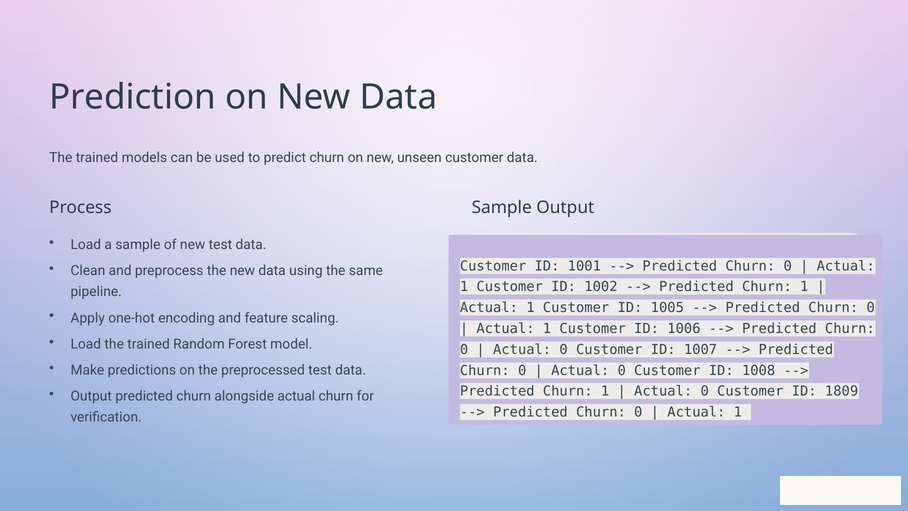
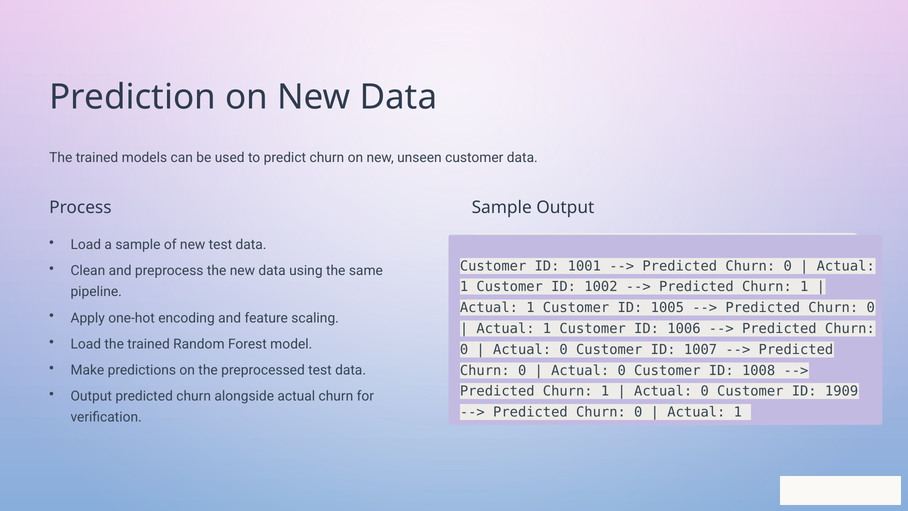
1809: 1809 -> 1909 (842, 391)
